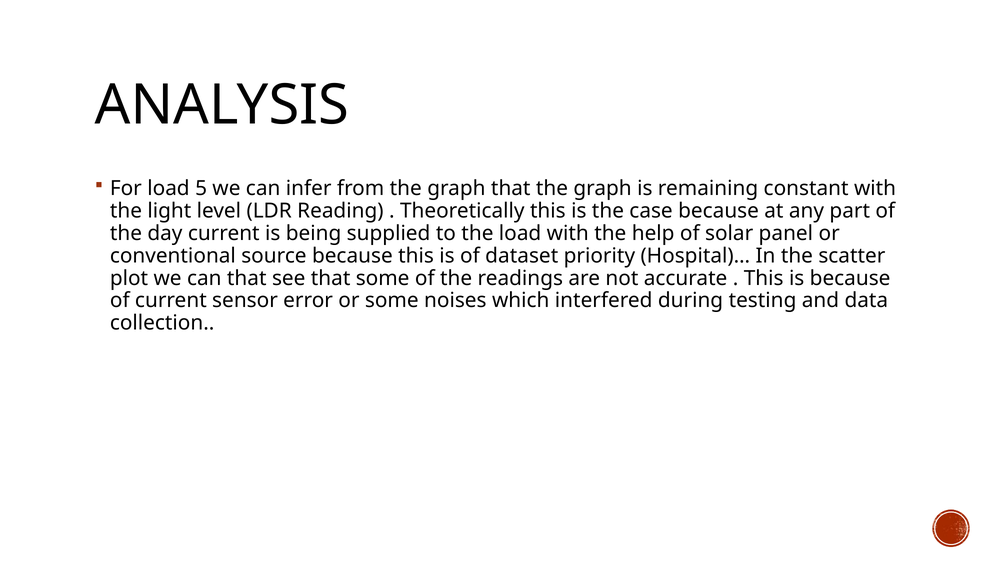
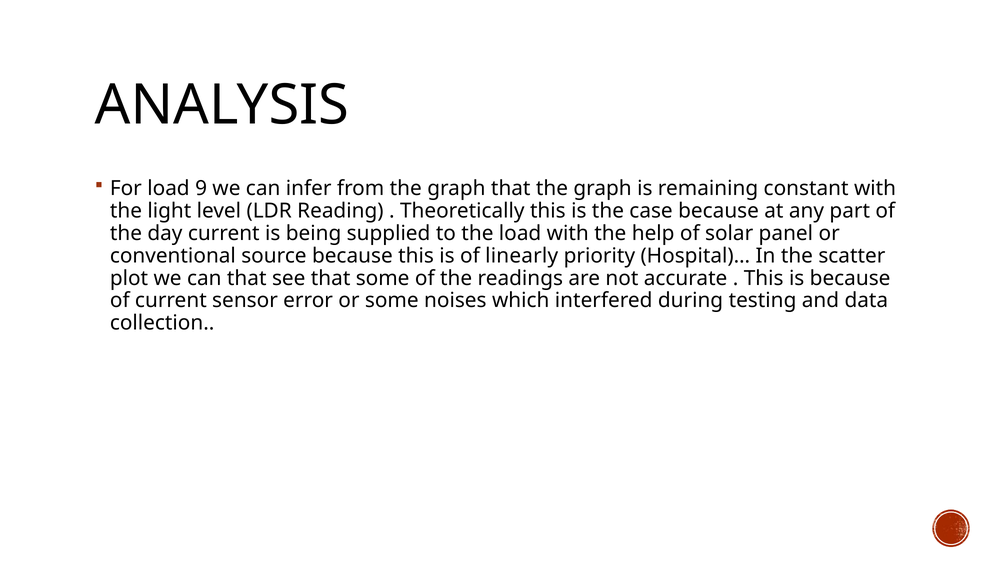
5: 5 -> 9 (201, 188)
dataset: dataset -> linearly (522, 256)
